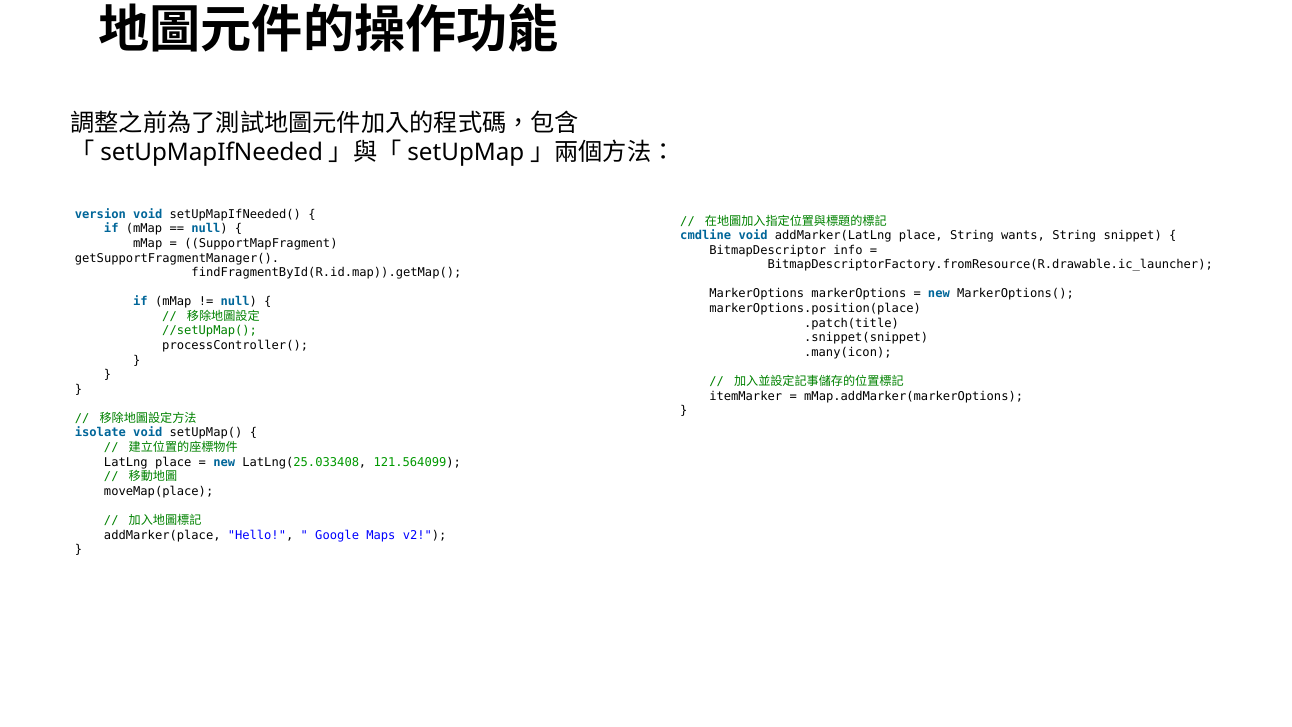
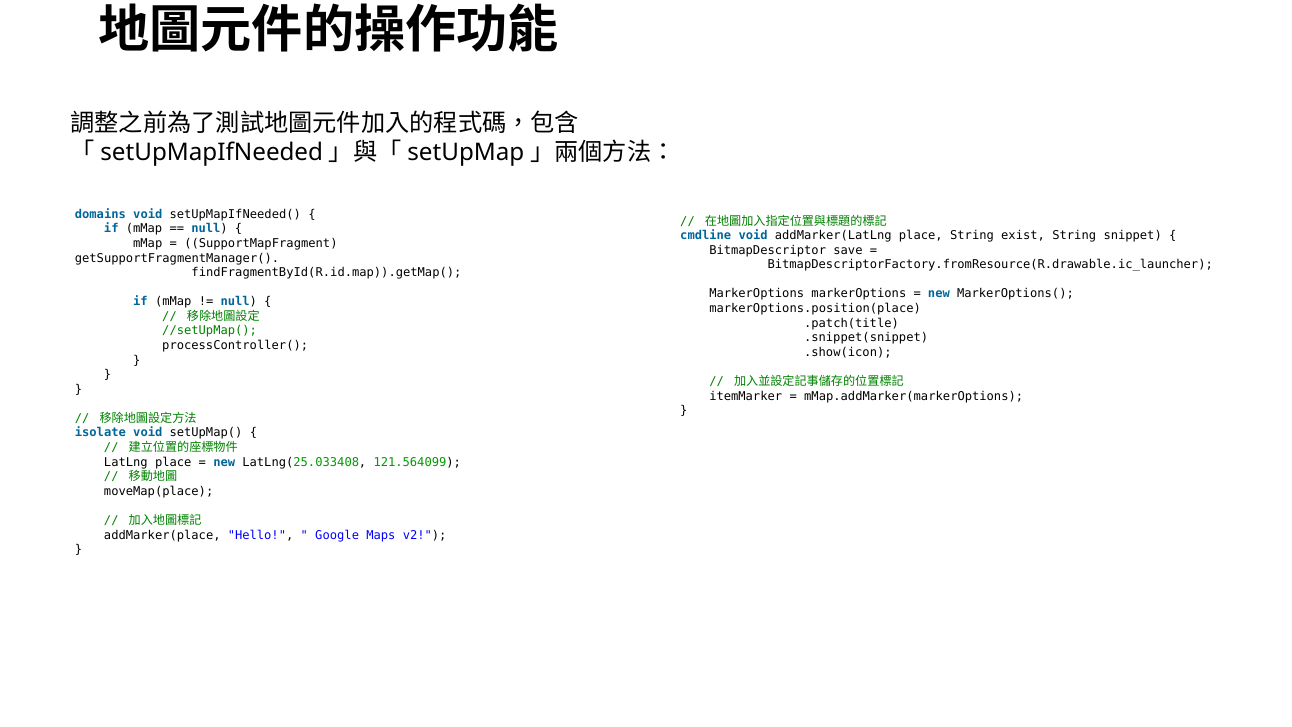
version: version -> domains (100, 214)
wants: wants -> exist (1023, 236)
info: info -> save (848, 250)
.many(icon: .many(icon -> .show(icon (848, 352)
